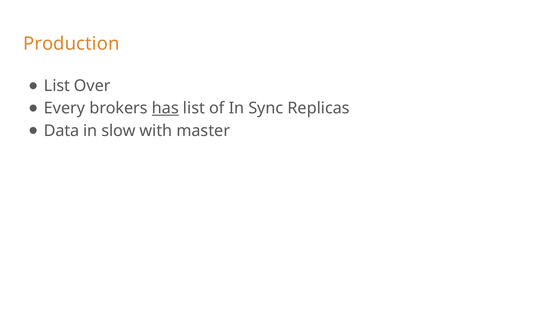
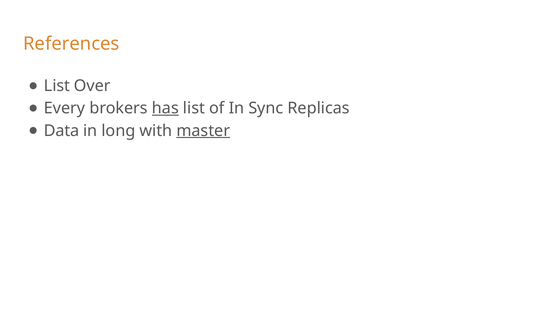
Production: Production -> References (71, 44)
slow: slow -> long (118, 131)
master underline: none -> present (203, 131)
